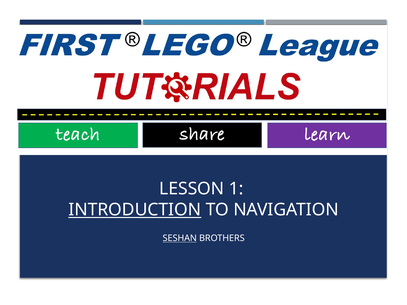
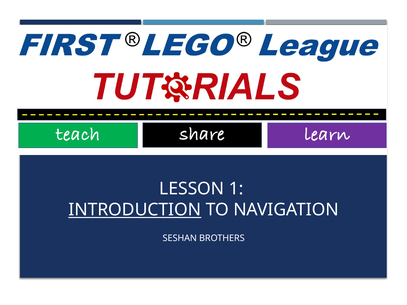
SESHAN underline: present -> none (180, 238)
